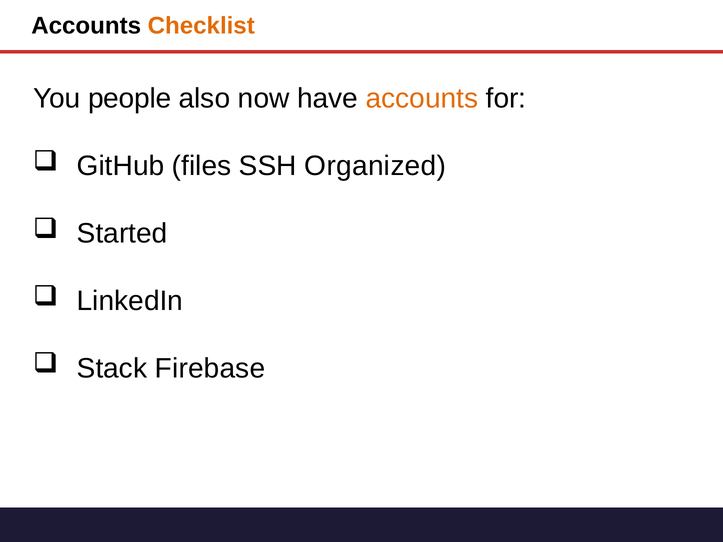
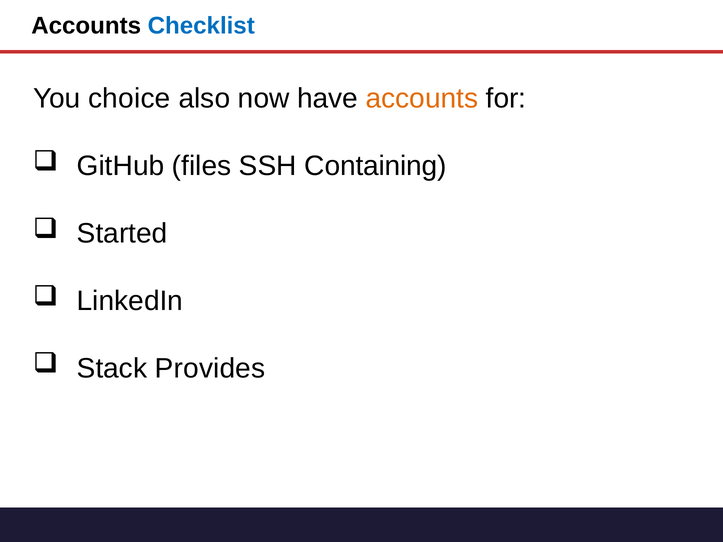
Checklist colour: orange -> blue (201, 26)
people: people -> choice (129, 98)
Organized: Organized -> Containing (375, 166)
Firebase: Firebase -> Provides (210, 368)
